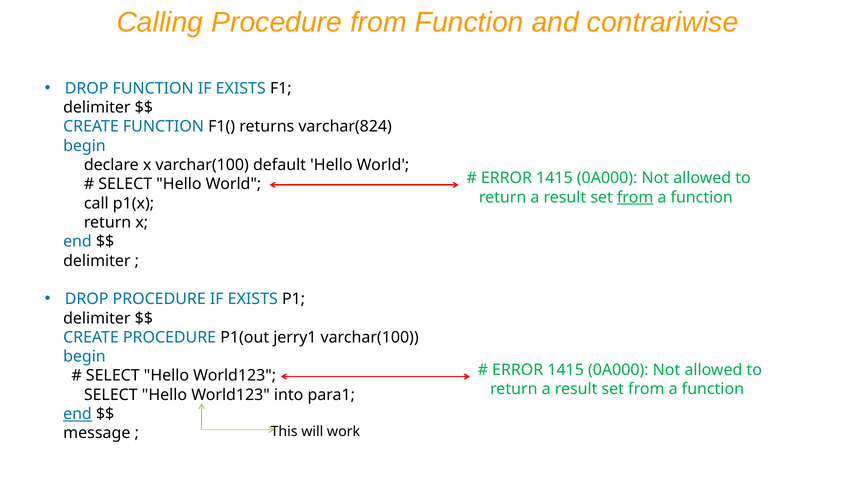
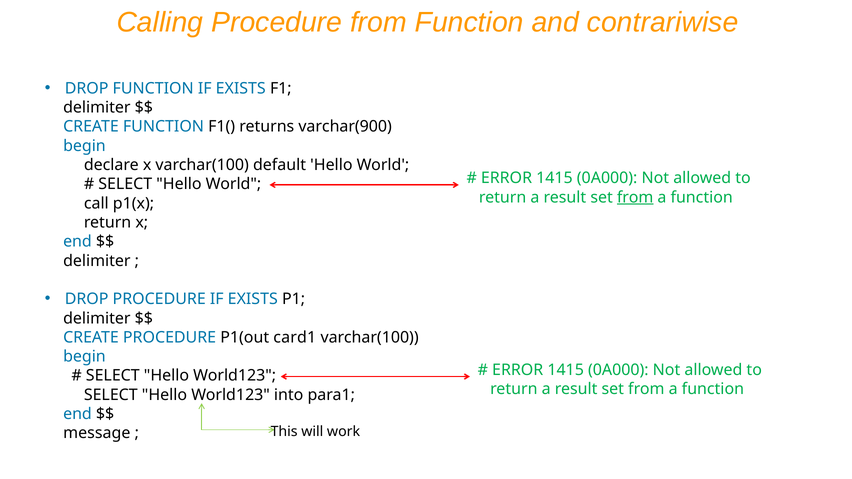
varchar(824: varchar(824 -> varchar(900 (345, 127)
jerry1: jerry1 -> card1 (295, 338)
end underline: present -> none (77, 414)
